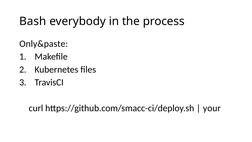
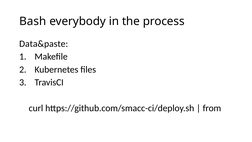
Only&paste: Only&paste -> Data&paste (44, 44)
your: your -> from (212, 108)
